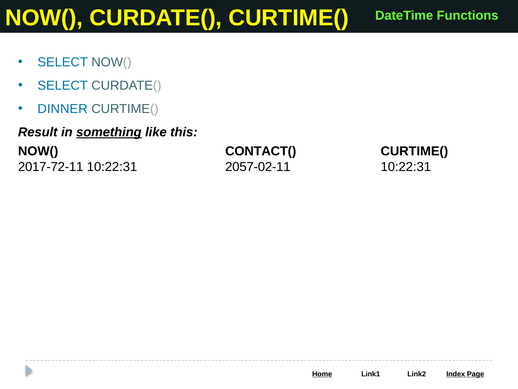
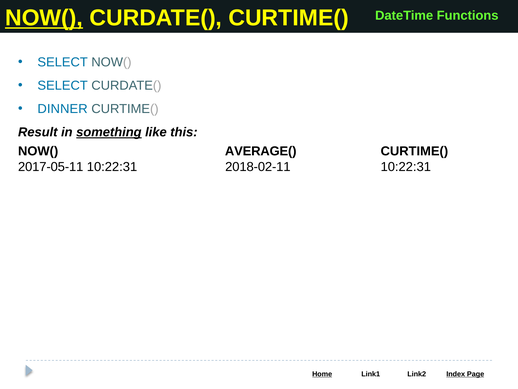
NOW( underline: none -> present (44, 18)
CONTACT(: CONTACT( -> AVERAGE( (261, 151)
2017-72-11: 2017-72-11 -> 2017-05-11 (51, 167)
2057-02-11: 2057-02-11 -> 2018-02-11 (258, 167)
